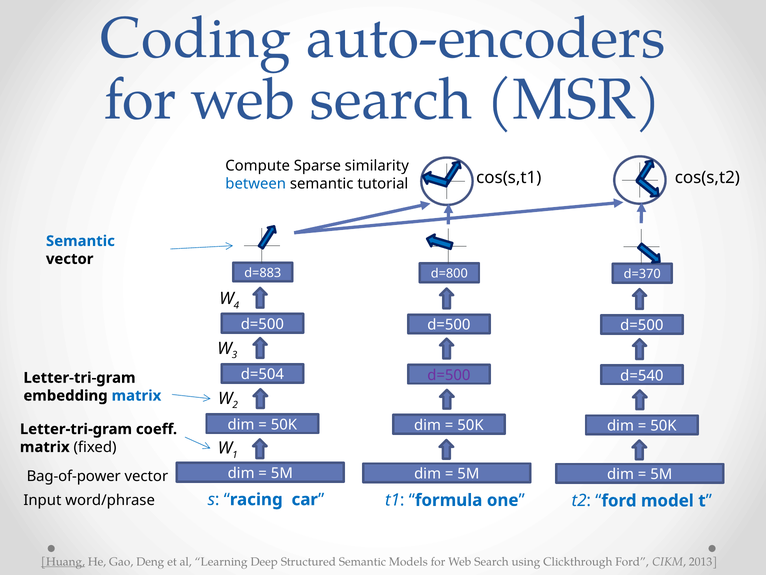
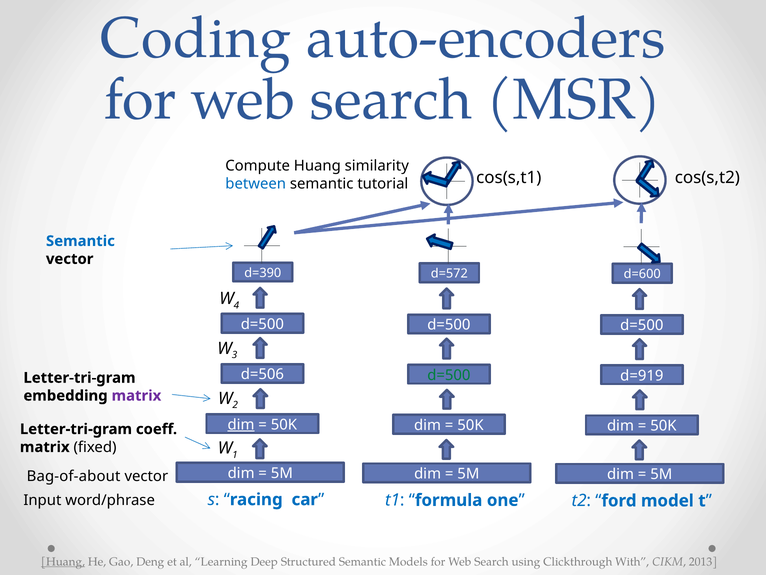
Compute Sparse: Sparse -> Huang (317, 166)
d=883: d=883 -> d=390 (263, 273)
d=800: d=800 -> d=572 (449, 273)
d=370: d=370 -> d=600 (642, 274)
d=504: d=504 -> d=506 (262, 374)
d=500 colour: purple -> green (449, 375)
d=540: d=540 -> d=919 (642, 375)
matrix colour: blue -> purple (136, 395)
dim underline: none -> present (241, 424)
Bag-of-power: Bag-of-power -> Bag-of-about (74, 476)
Clickthrough Ford: Ford -> With (632, 561)
